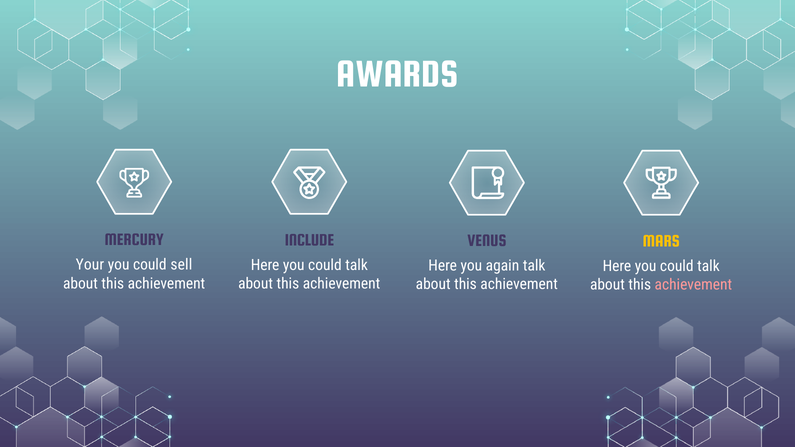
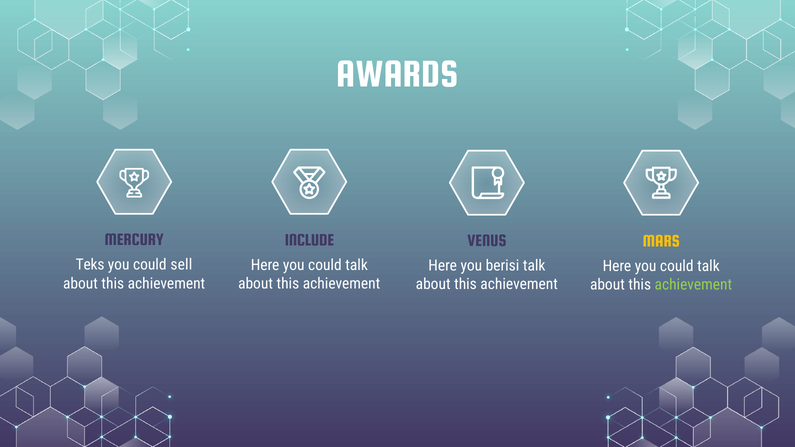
Your: Your -> Teks (90, 265)
again: again -> berisi (503, 266)
achievement colour: pink -> light green (693, 285)
